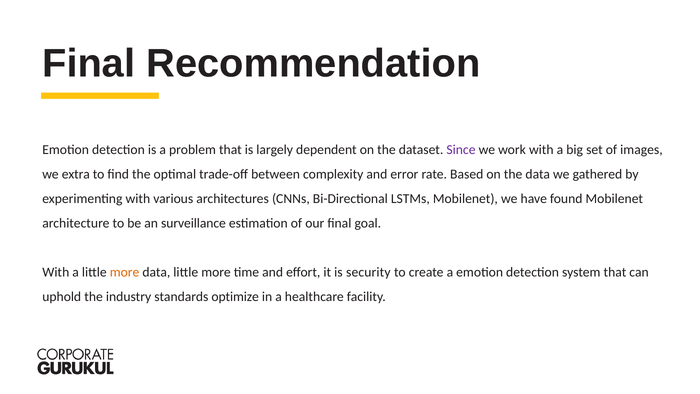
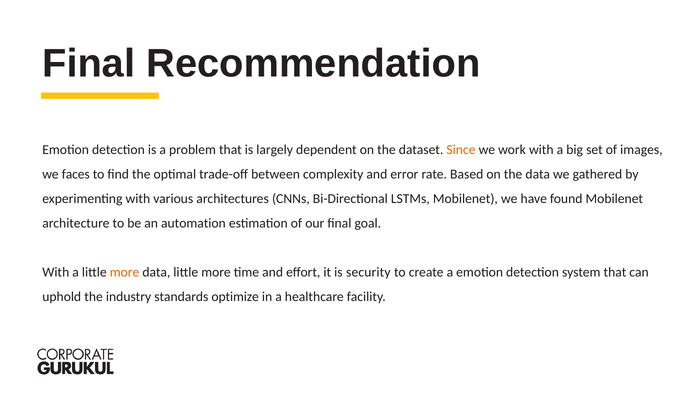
Since colour: purple -> orange (461, 149)
extra: extra -> faces (76, 174)
surveillance: surveillance -> automation (193, 223)
